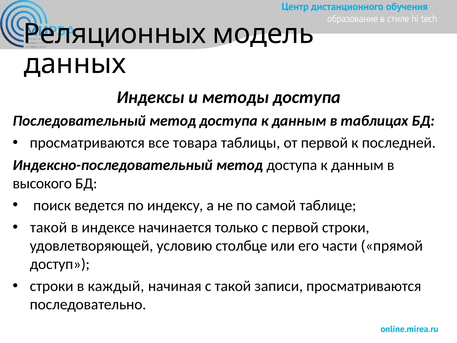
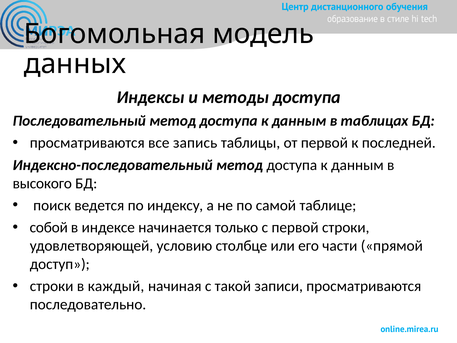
Реляционных: Реляционных -> Богомольная (115, 34)
товара: товара -> запись (195, 143)
такой: такой -> собой (49, 227)
